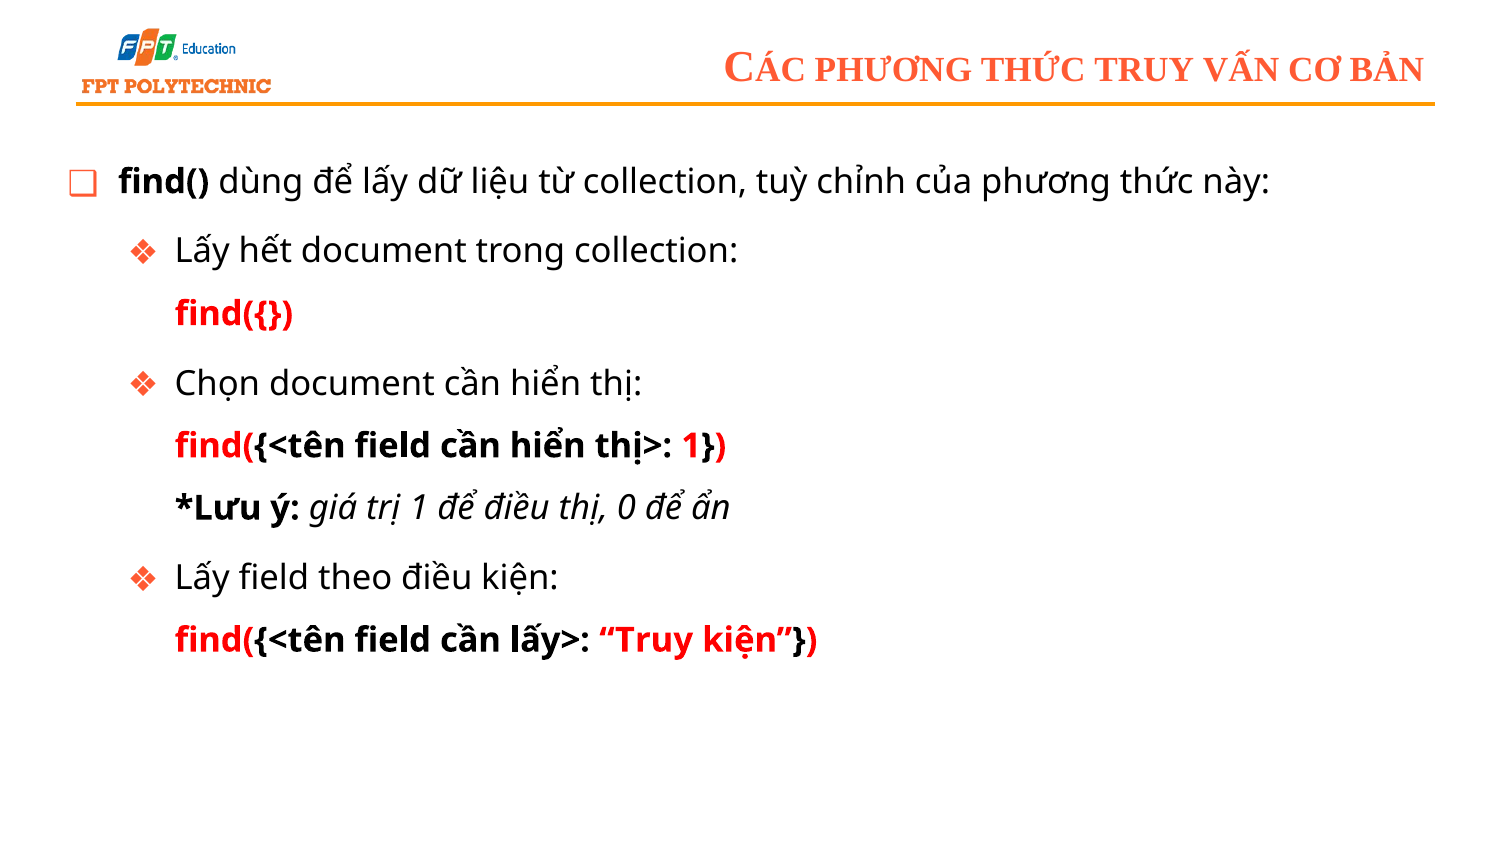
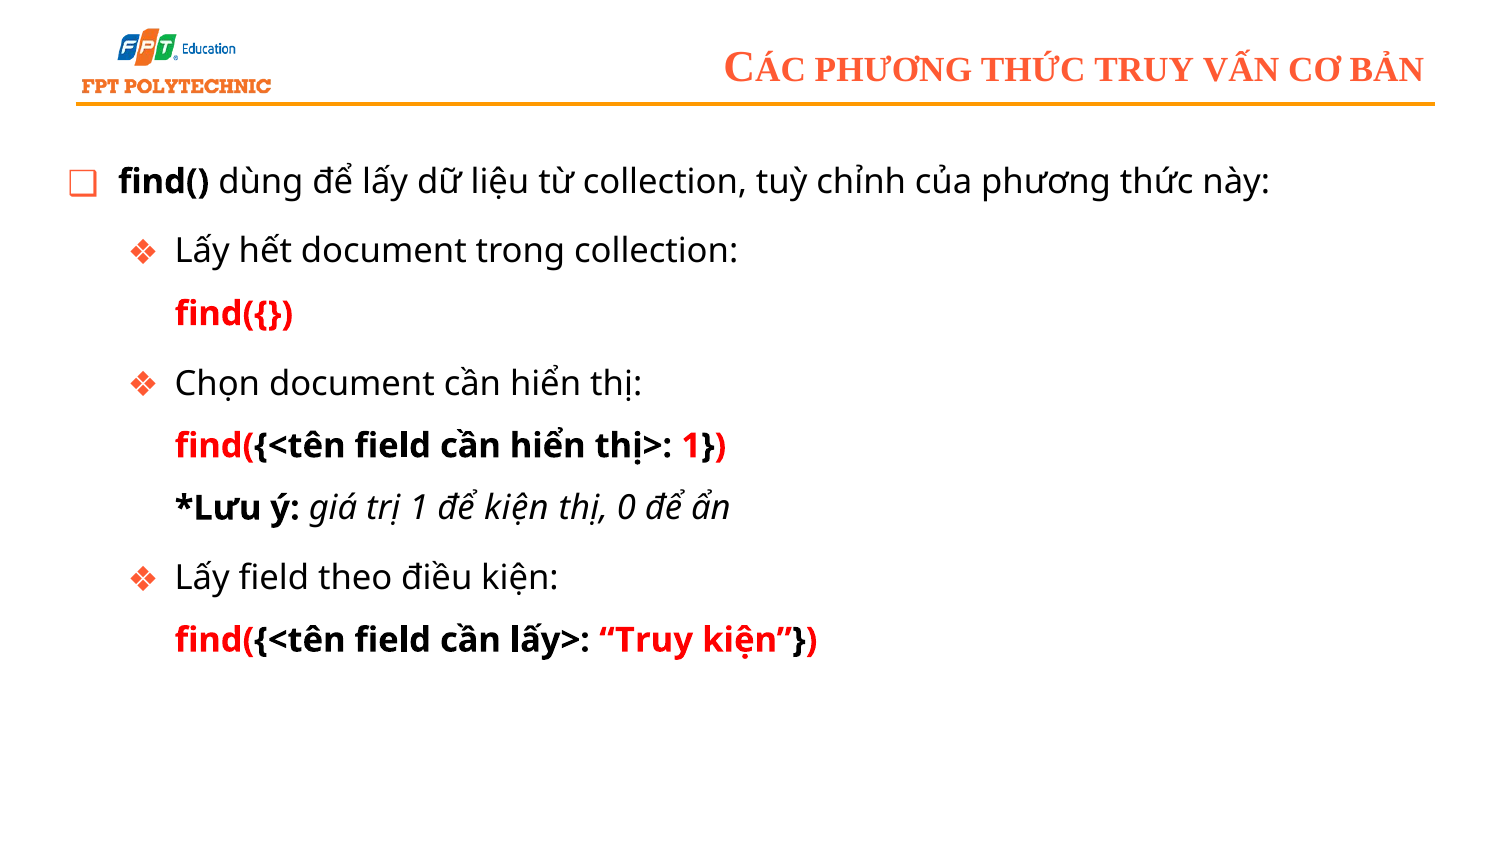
để điều: điều -> kiện (516, 508)
